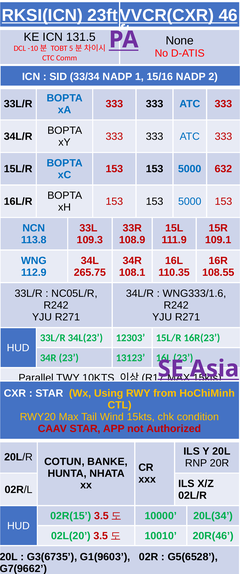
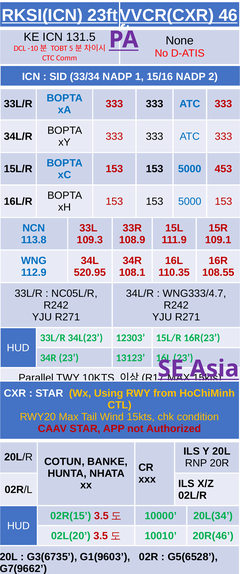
632: 632 -> 453 (223, 169)
265.75: 265.75 -> 520.95 (90, 272)
WNG333/1.6: WNG333/1.6 -> WNG333/4.7 (194, 294)
